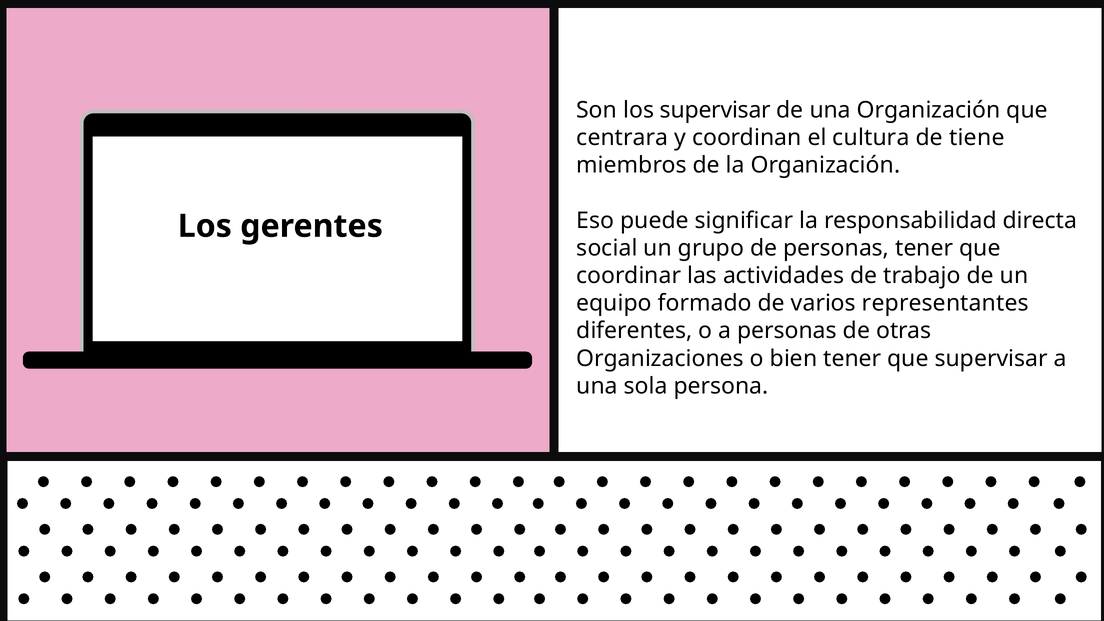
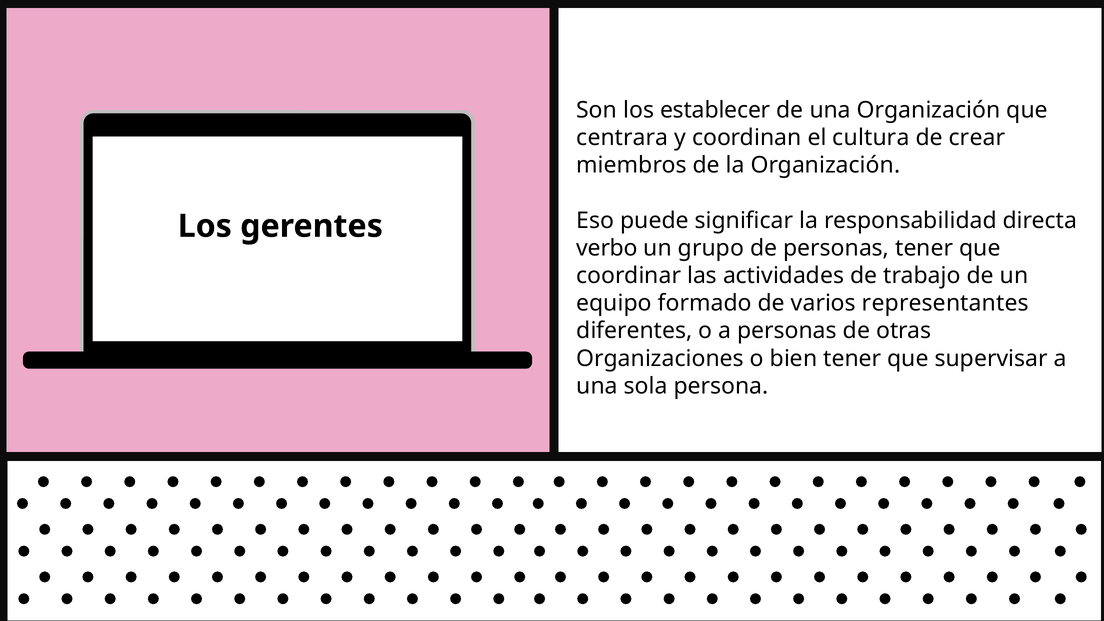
los supervisar: supervisar -> establecer (715, 110)
tiene: tiene -> crear (977, 138)
social: social -> verbo (607, 248)
